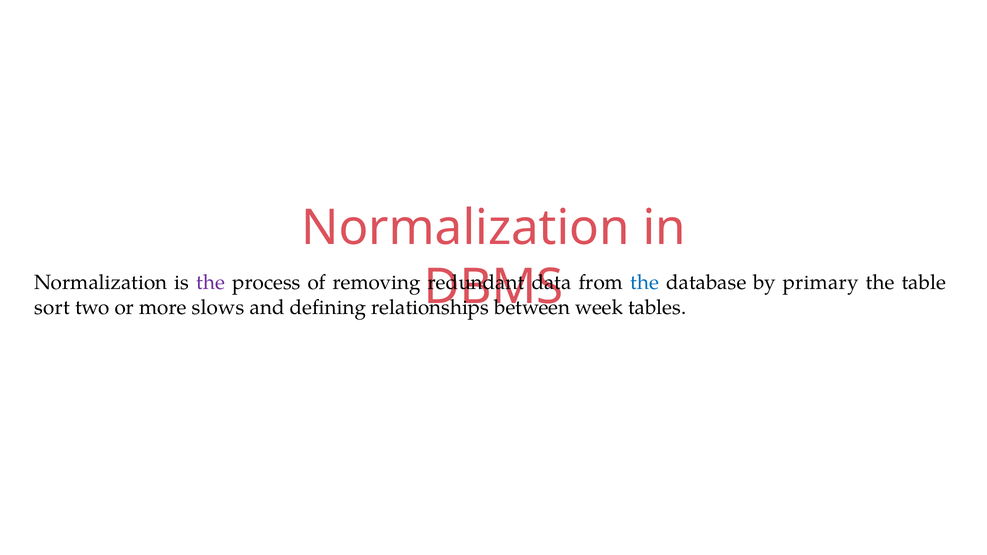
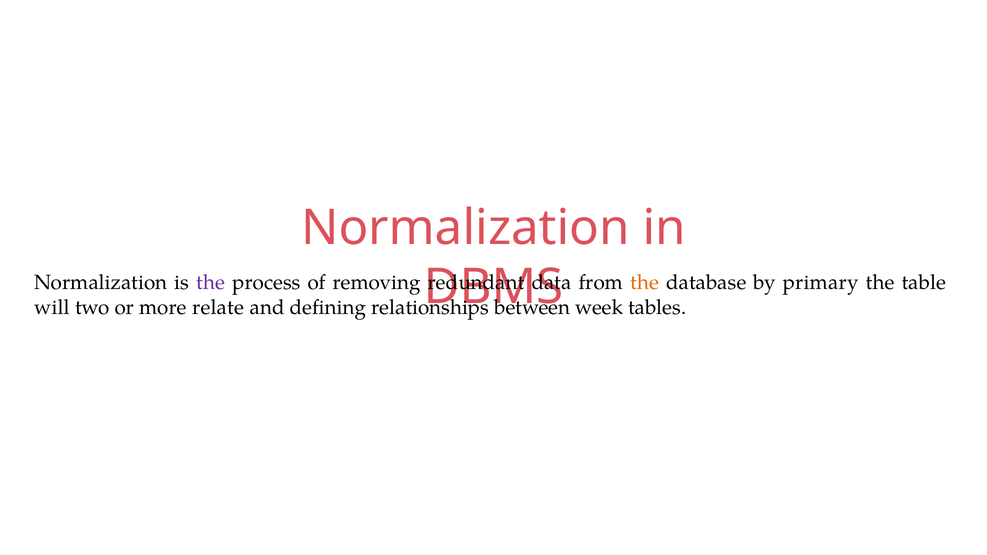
the colour: blue -> orange (645, 283)
sort: sort -> will (52, 307)
slows: slows -> relate (218, 307)
